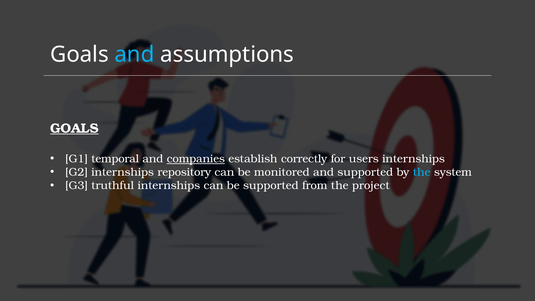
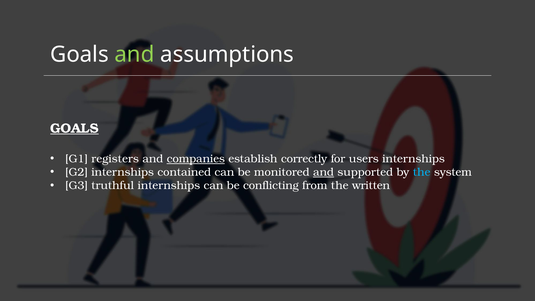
and colour: light blue -> light green (134, 54)
temporal: temporal -> registers (115, 159)
repository: repository -> contained (184, 172)
and underline: none -> present (323, 172)
be supported: supported -> conflicting (271, 186)
project: project -> written (371, 186)
